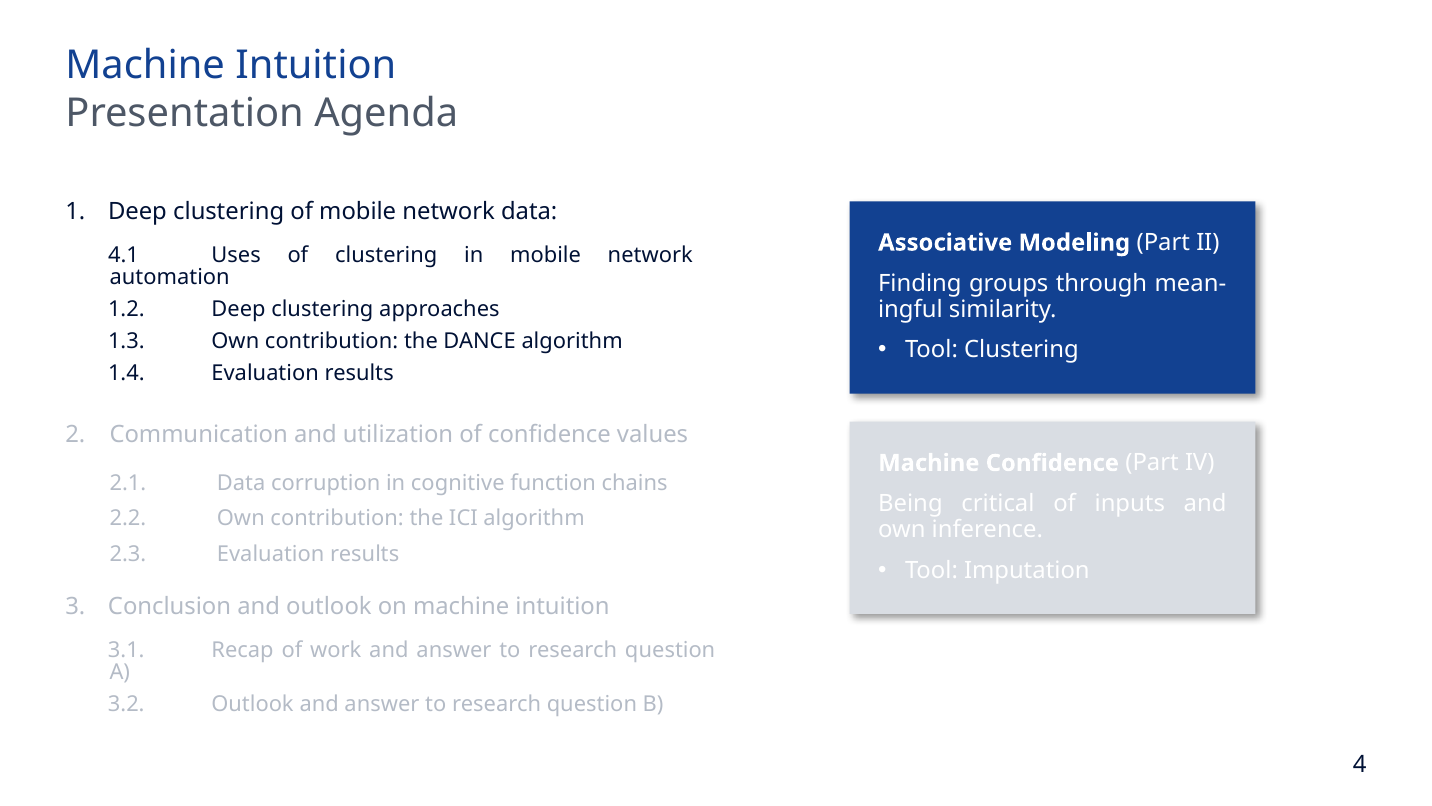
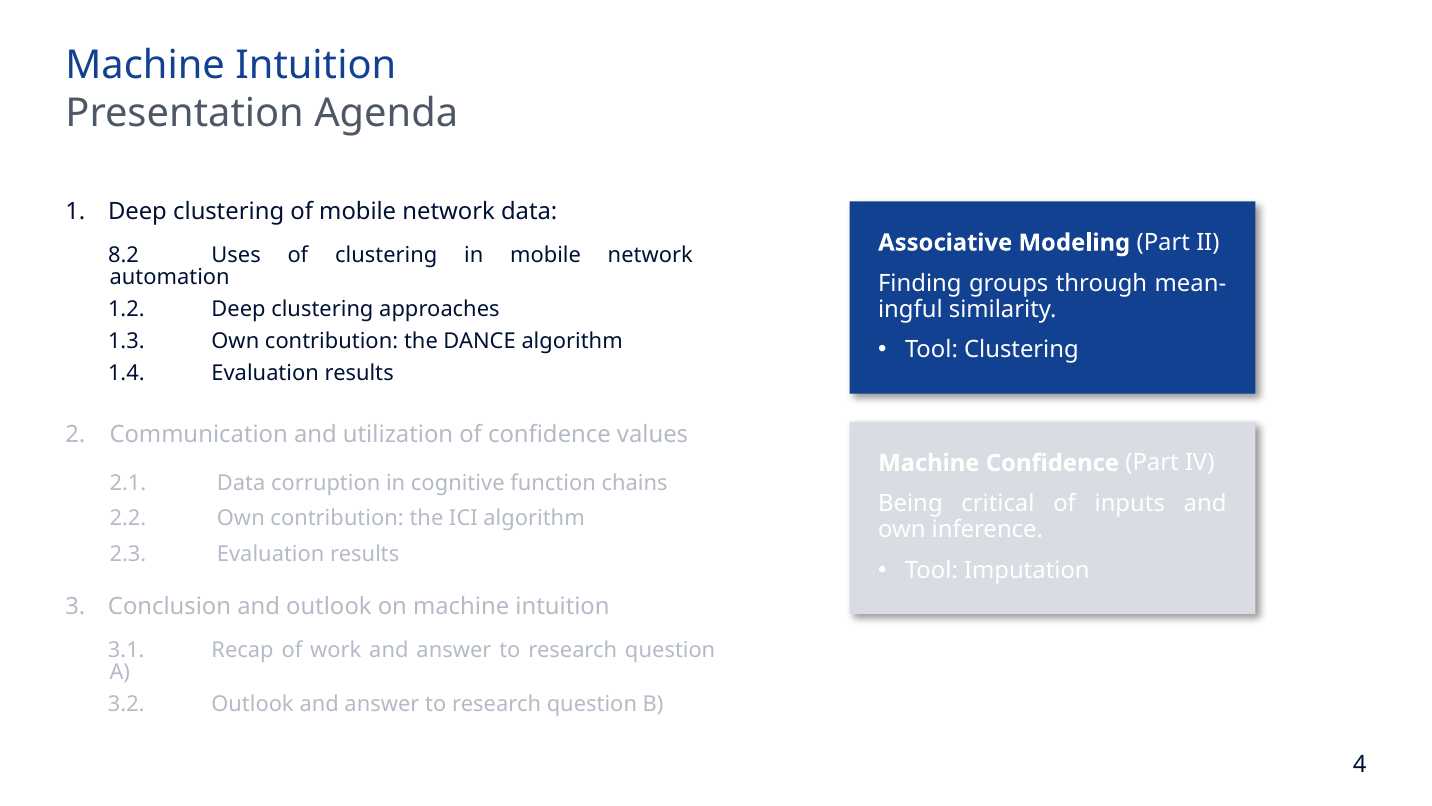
4.1: 4.1 -> 8.2 (123, 256)
